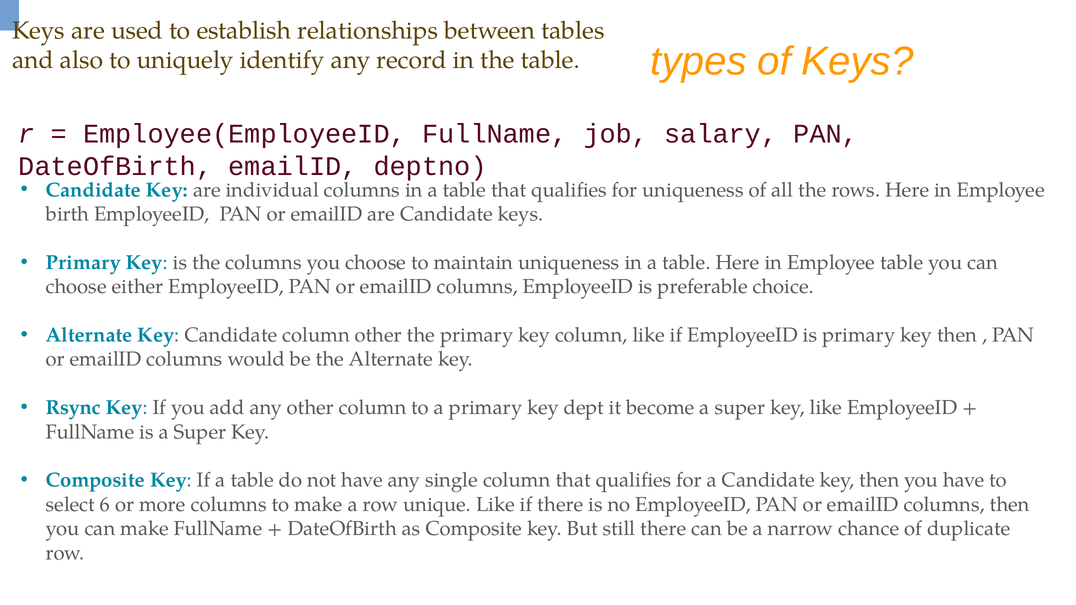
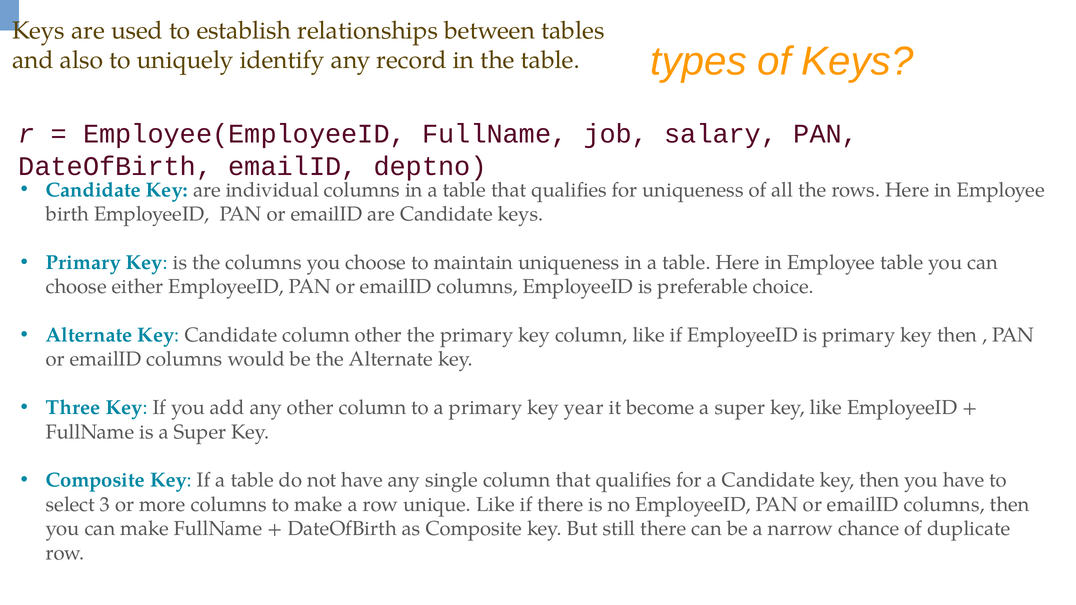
Rsync: Rsync -> Three (73, 408)
dept: dept -> year (584, 408)
6: 6 -> 3 (105, 505)
